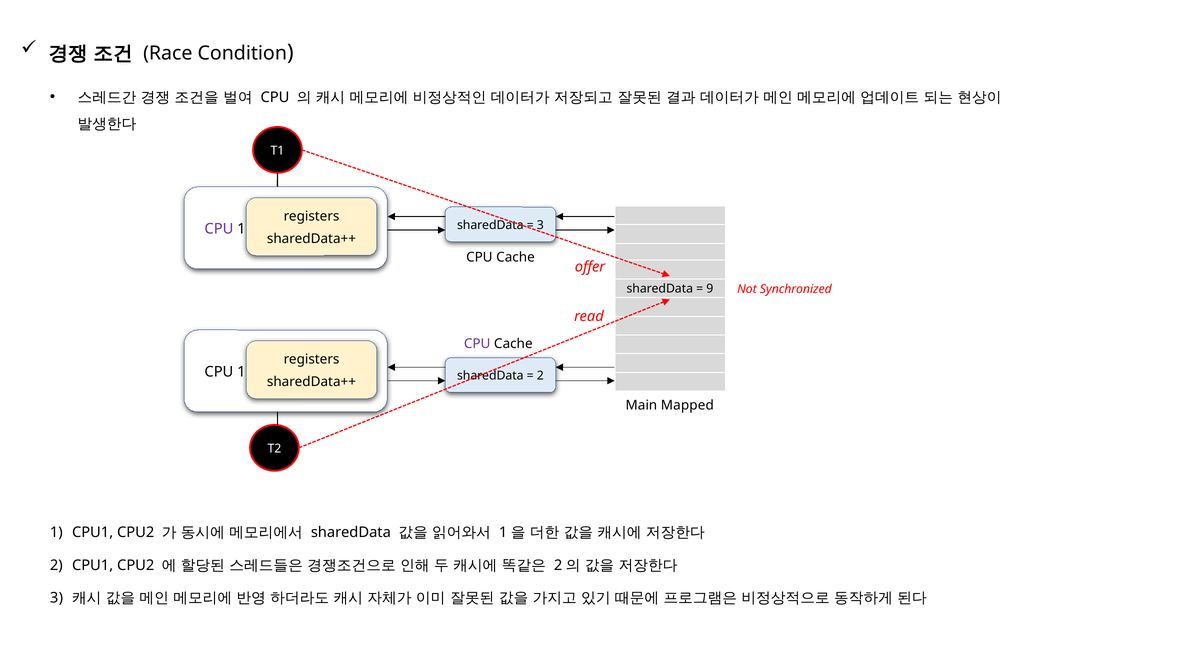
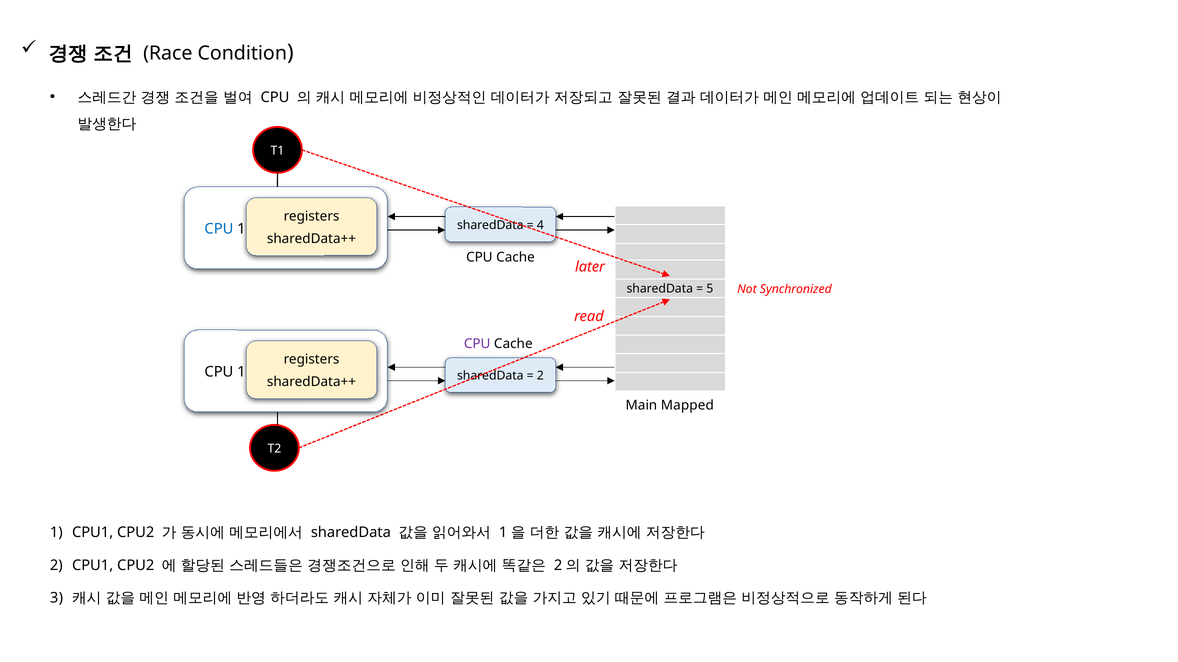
3: 3 -> 4 (540, 225)
CPU colour: purple -> blue (219, 229)
offer: offer -> later (590, 267)
9: 9 -> 5 (710, 289)
